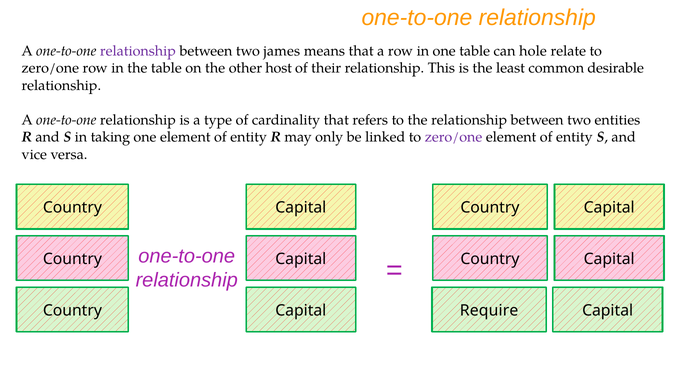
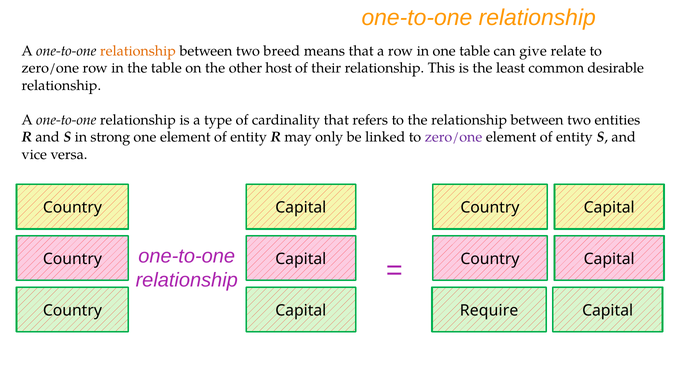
relationship colour: purple -> orange (138, 51)
james: james -> breed (282, 51)
hole: hole -> give (533, 51)
taking: taking -> strong (110, 137)
